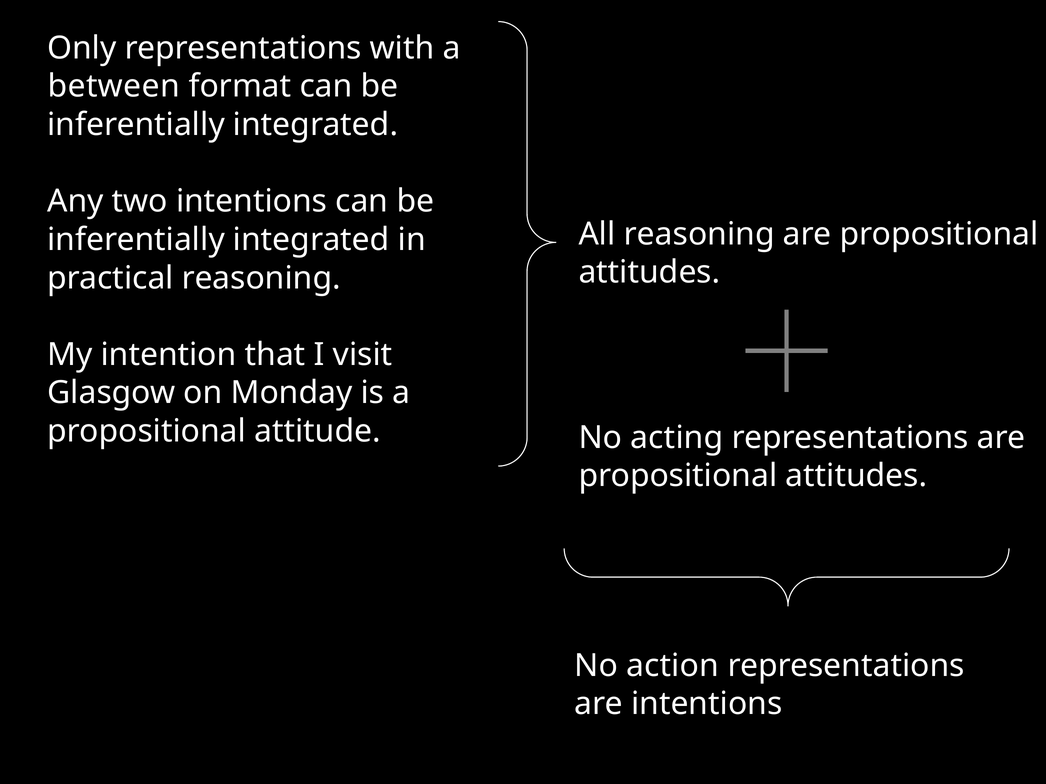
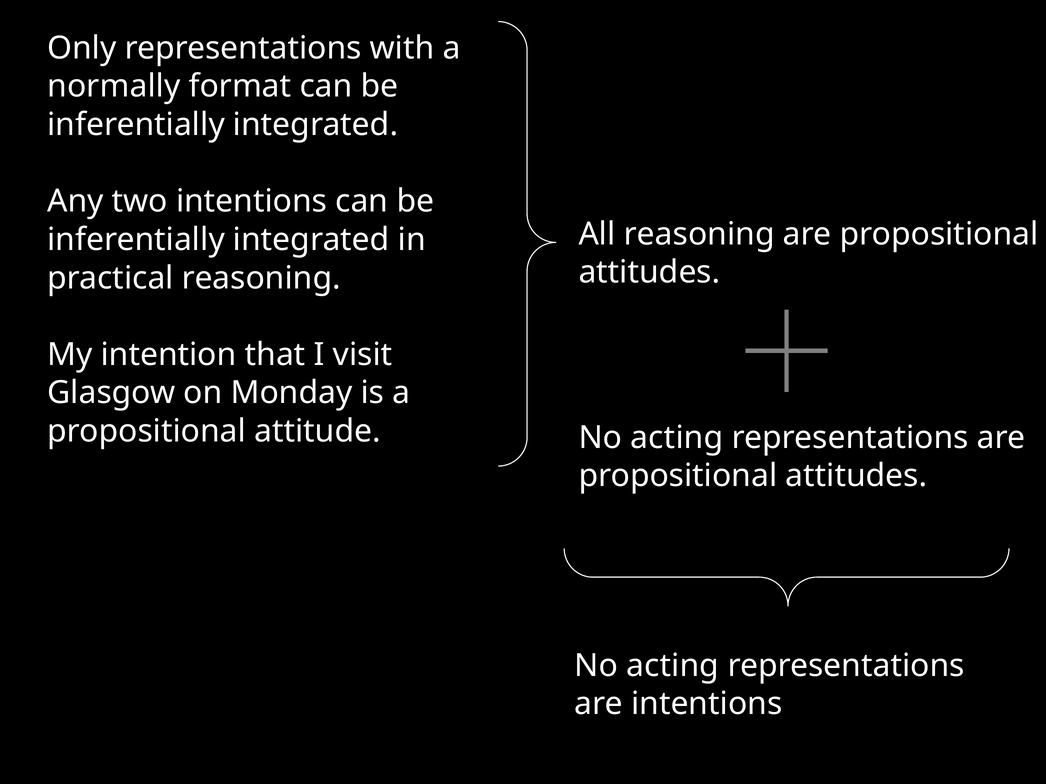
between: between -> normally (114, 86)
action: action -> acting (673, 666)
